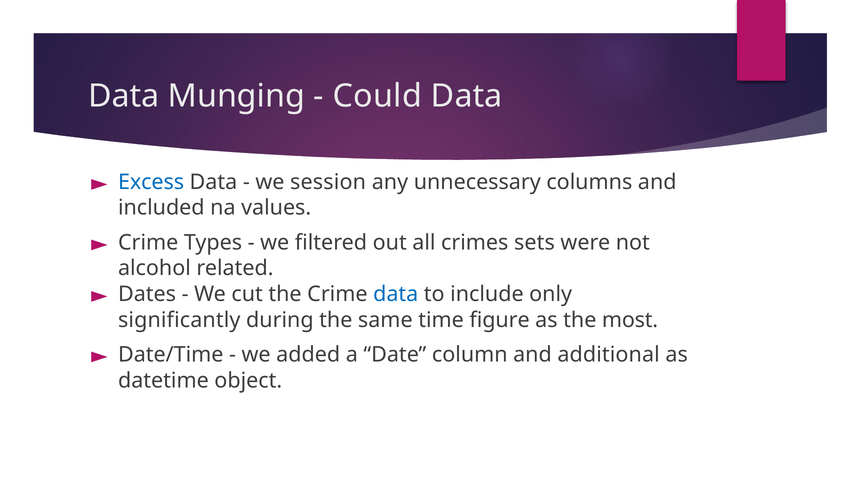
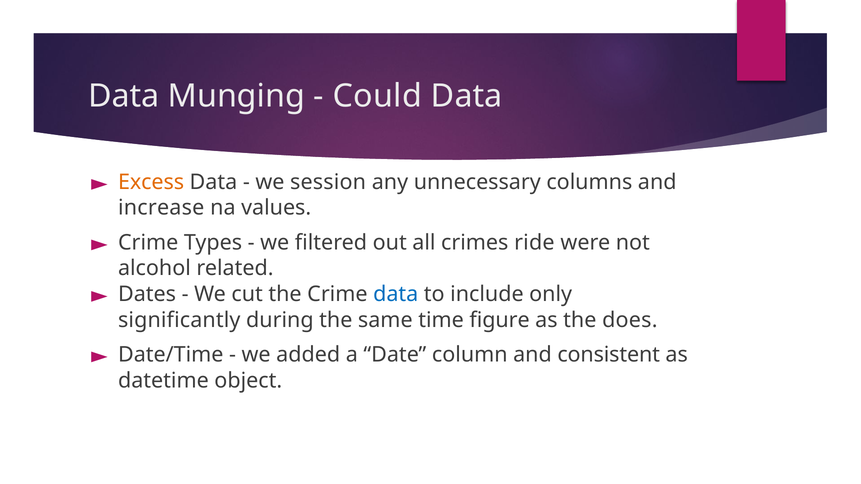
Excess colour: blue -> orange (151, 182)
included: included -> increase (161, 208)
sets: sets -> ride (534, 243)
most: most -> does (630, 320)
additional: additional -> consistent (609, 355)
